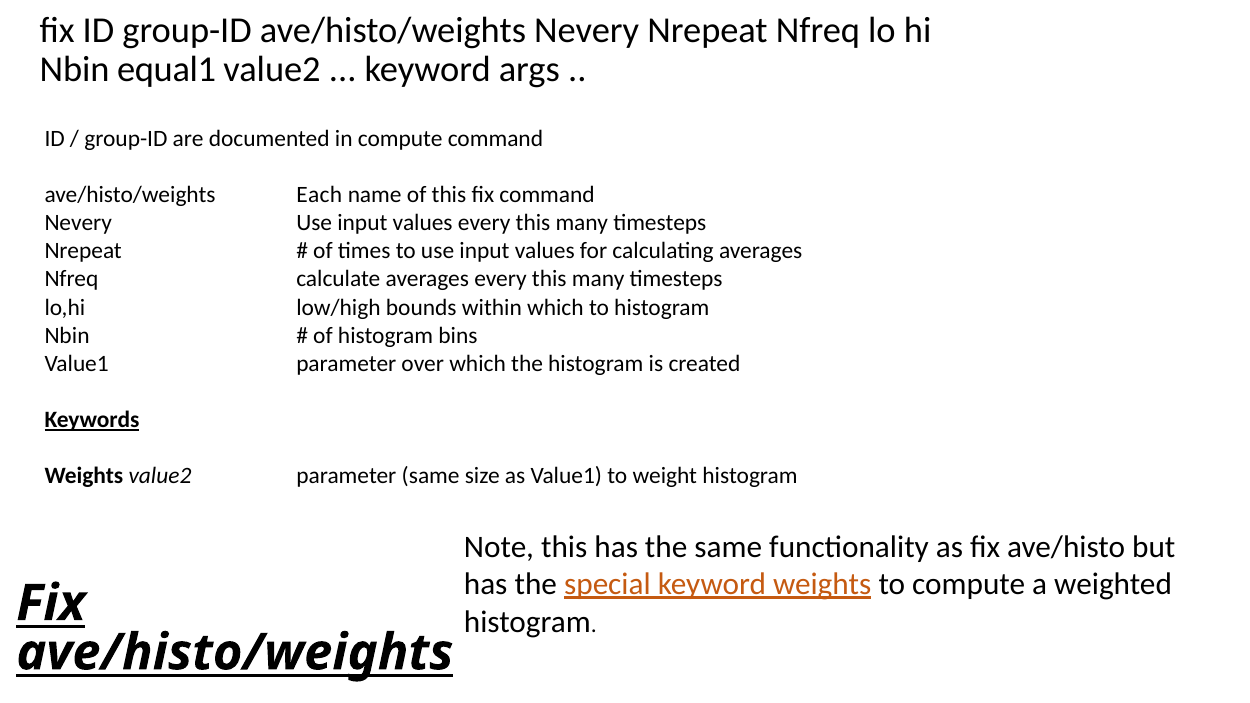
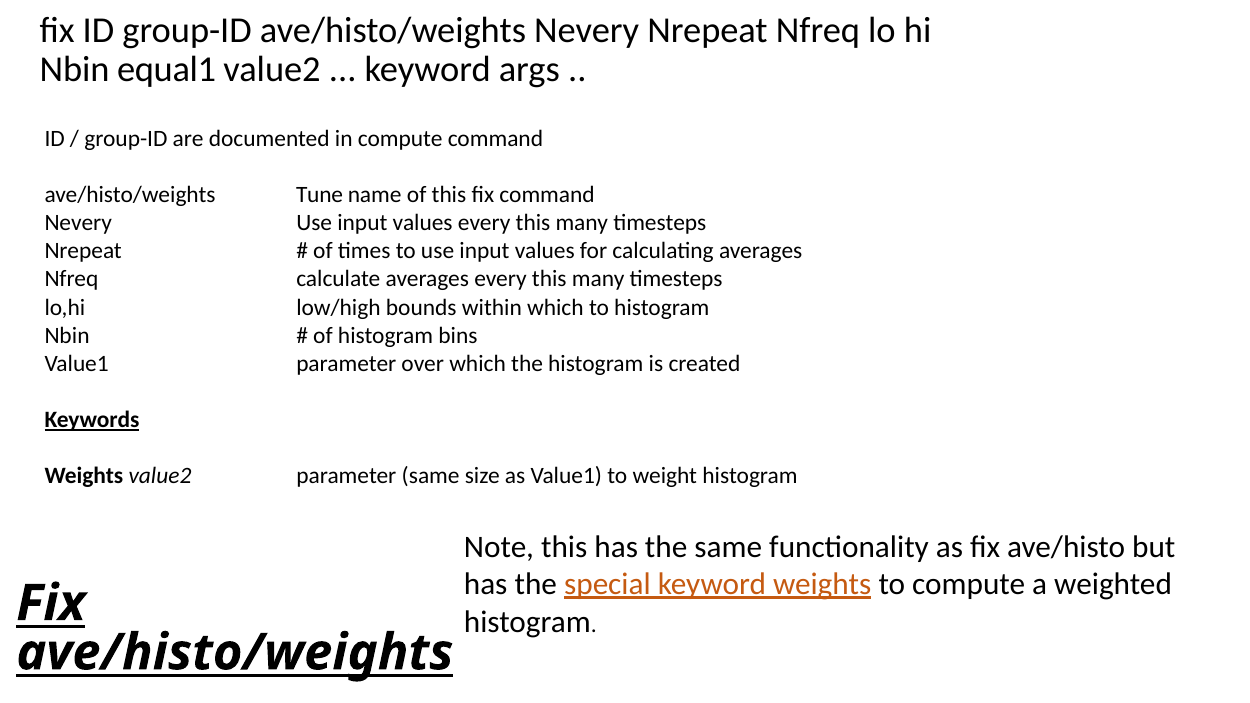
Each: Each -> Tune (320, 195)
